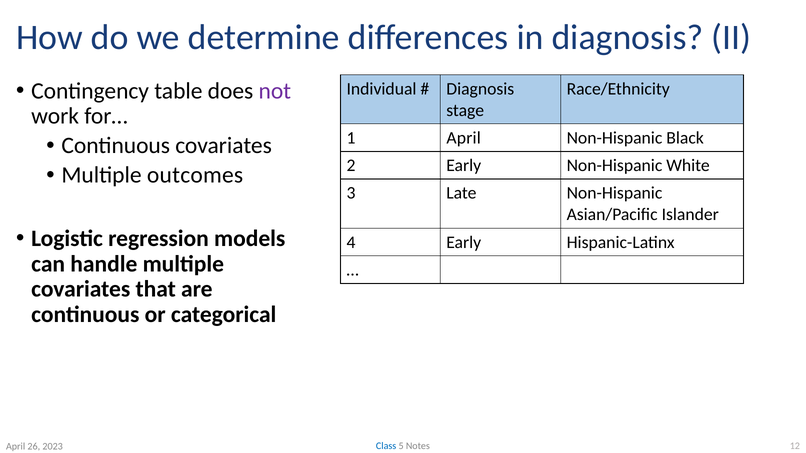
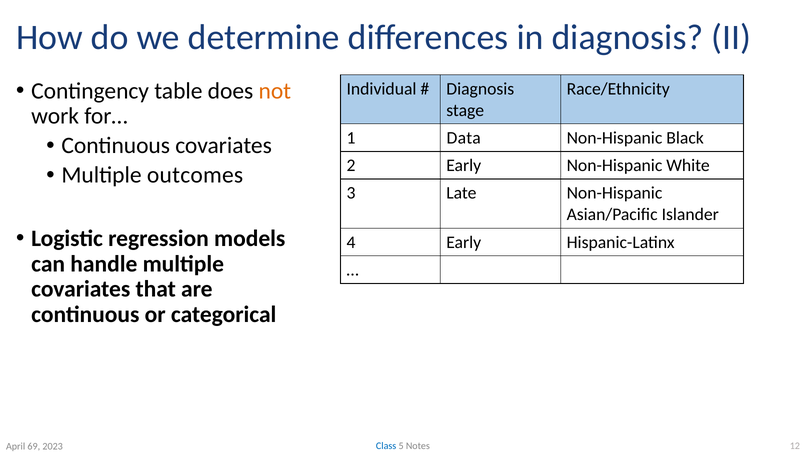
not colour: purple -> orange (275, 91)
1 April: April -> Data (464, 138)
26: 26 -> 69 (34, 447)
